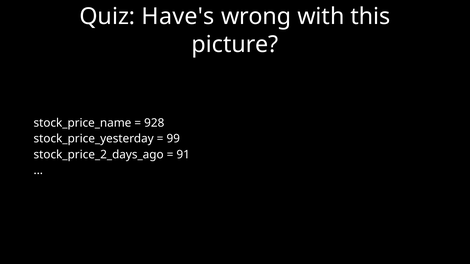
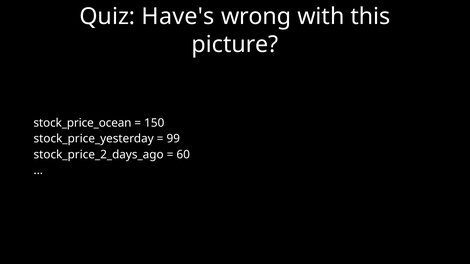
stock_price_name: stock_price_name -> stock_price_ocean (82, 123)
928: 928 -> 150 (154, 123)
91: 91 -> 60 (183, 155)
